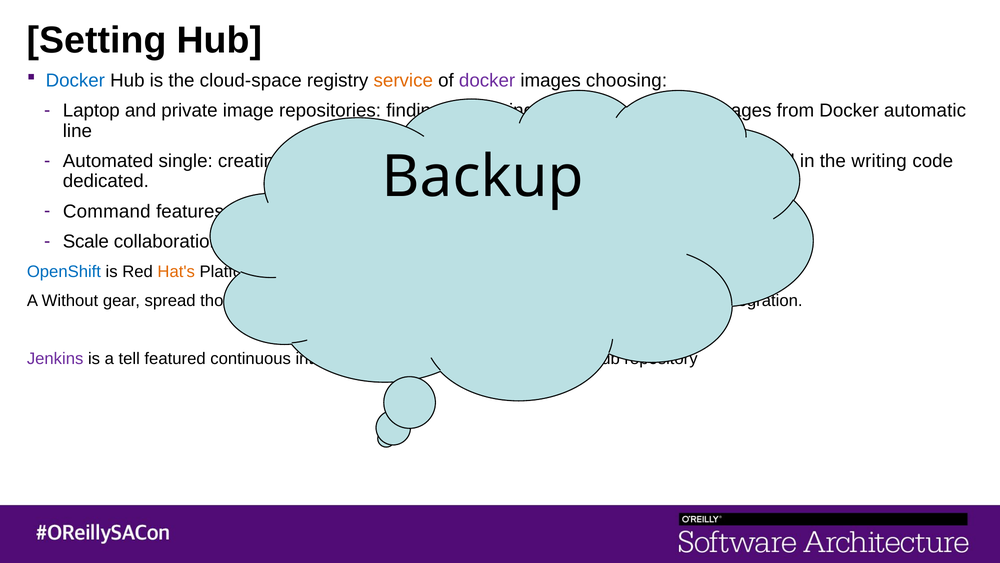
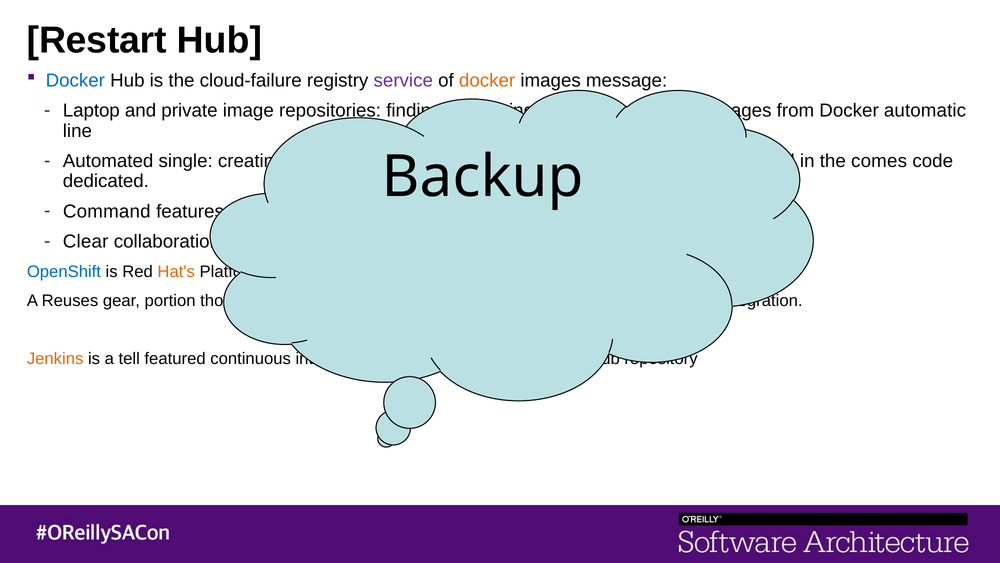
Setting: Setting -> Restart (97, 40)
cloud-space: cloud-space -> cloud-failure (251, 80)
service colour: orange -> purple (403, 80)
docker colour: purple -> orange (487, 80)
choosing: choosing -> message (627, 80)
writing: writing -> comes (879, 161)
Scale: Scale -> Clear (86, 241)
Without: Without -> Reuses (70, 300)
spread: spread -> portion (170, 300)
Jenkins colour: purple -> orange (55, 358)
